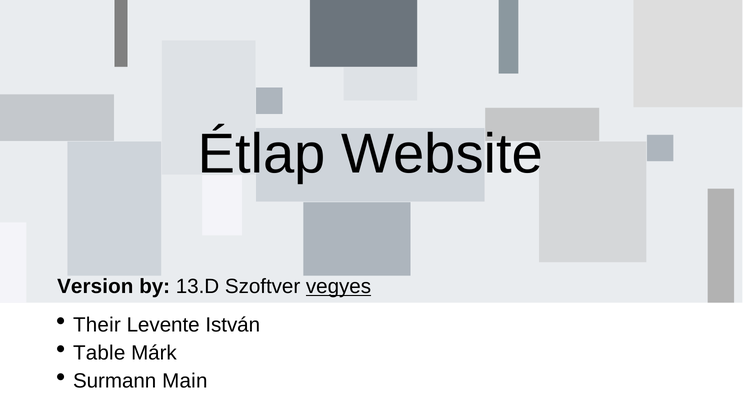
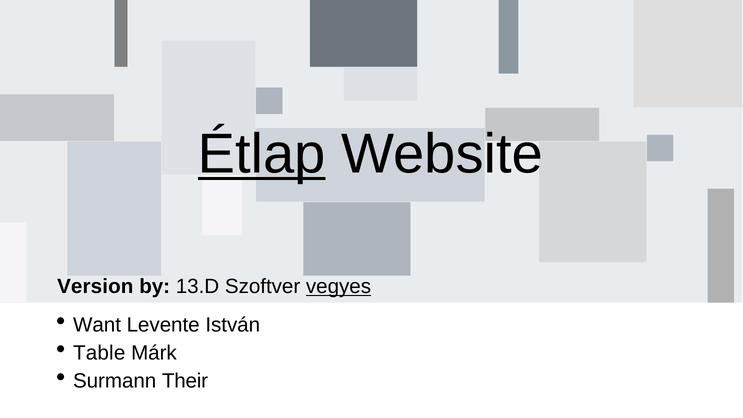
Étlap underline: none -> present (262, 154)
Their: Their -> Want (97, 325)
Main: Main -> Their (185, 381)
